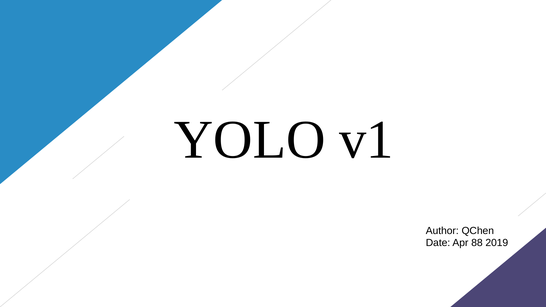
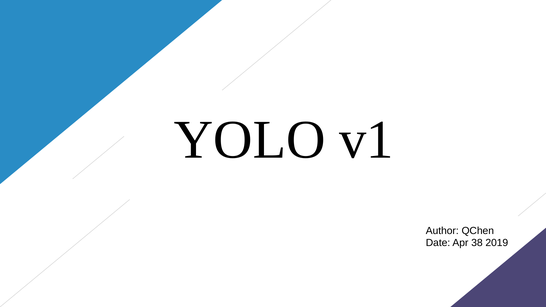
88: 88 -> 38 (477, 243)
